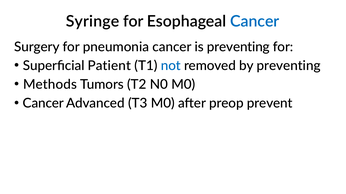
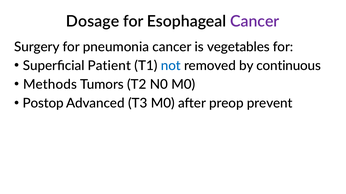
Syringe: Syringe -> Dosage (93, 21)
Cancer colour: blue -> purple (255, 21)
is preventing: preventing -> vegetables (238, 47)
by preventing: preventing -> continuous (289, 66)
Cancer: Cancer -> Postop (43, 104)
